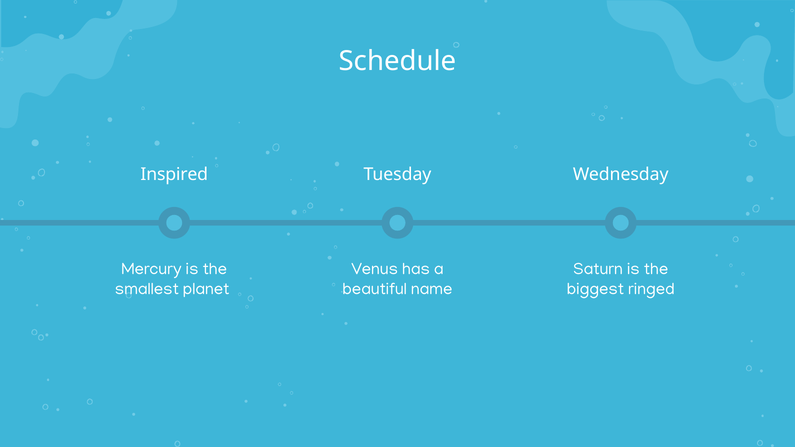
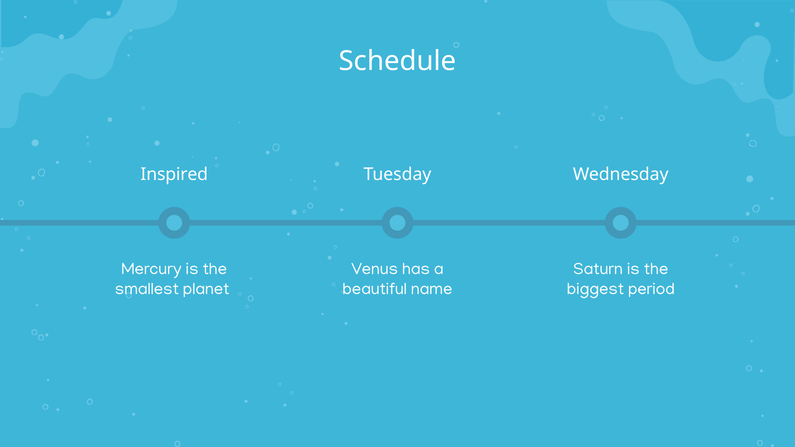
ringed: ringed -> period (651, 289)
